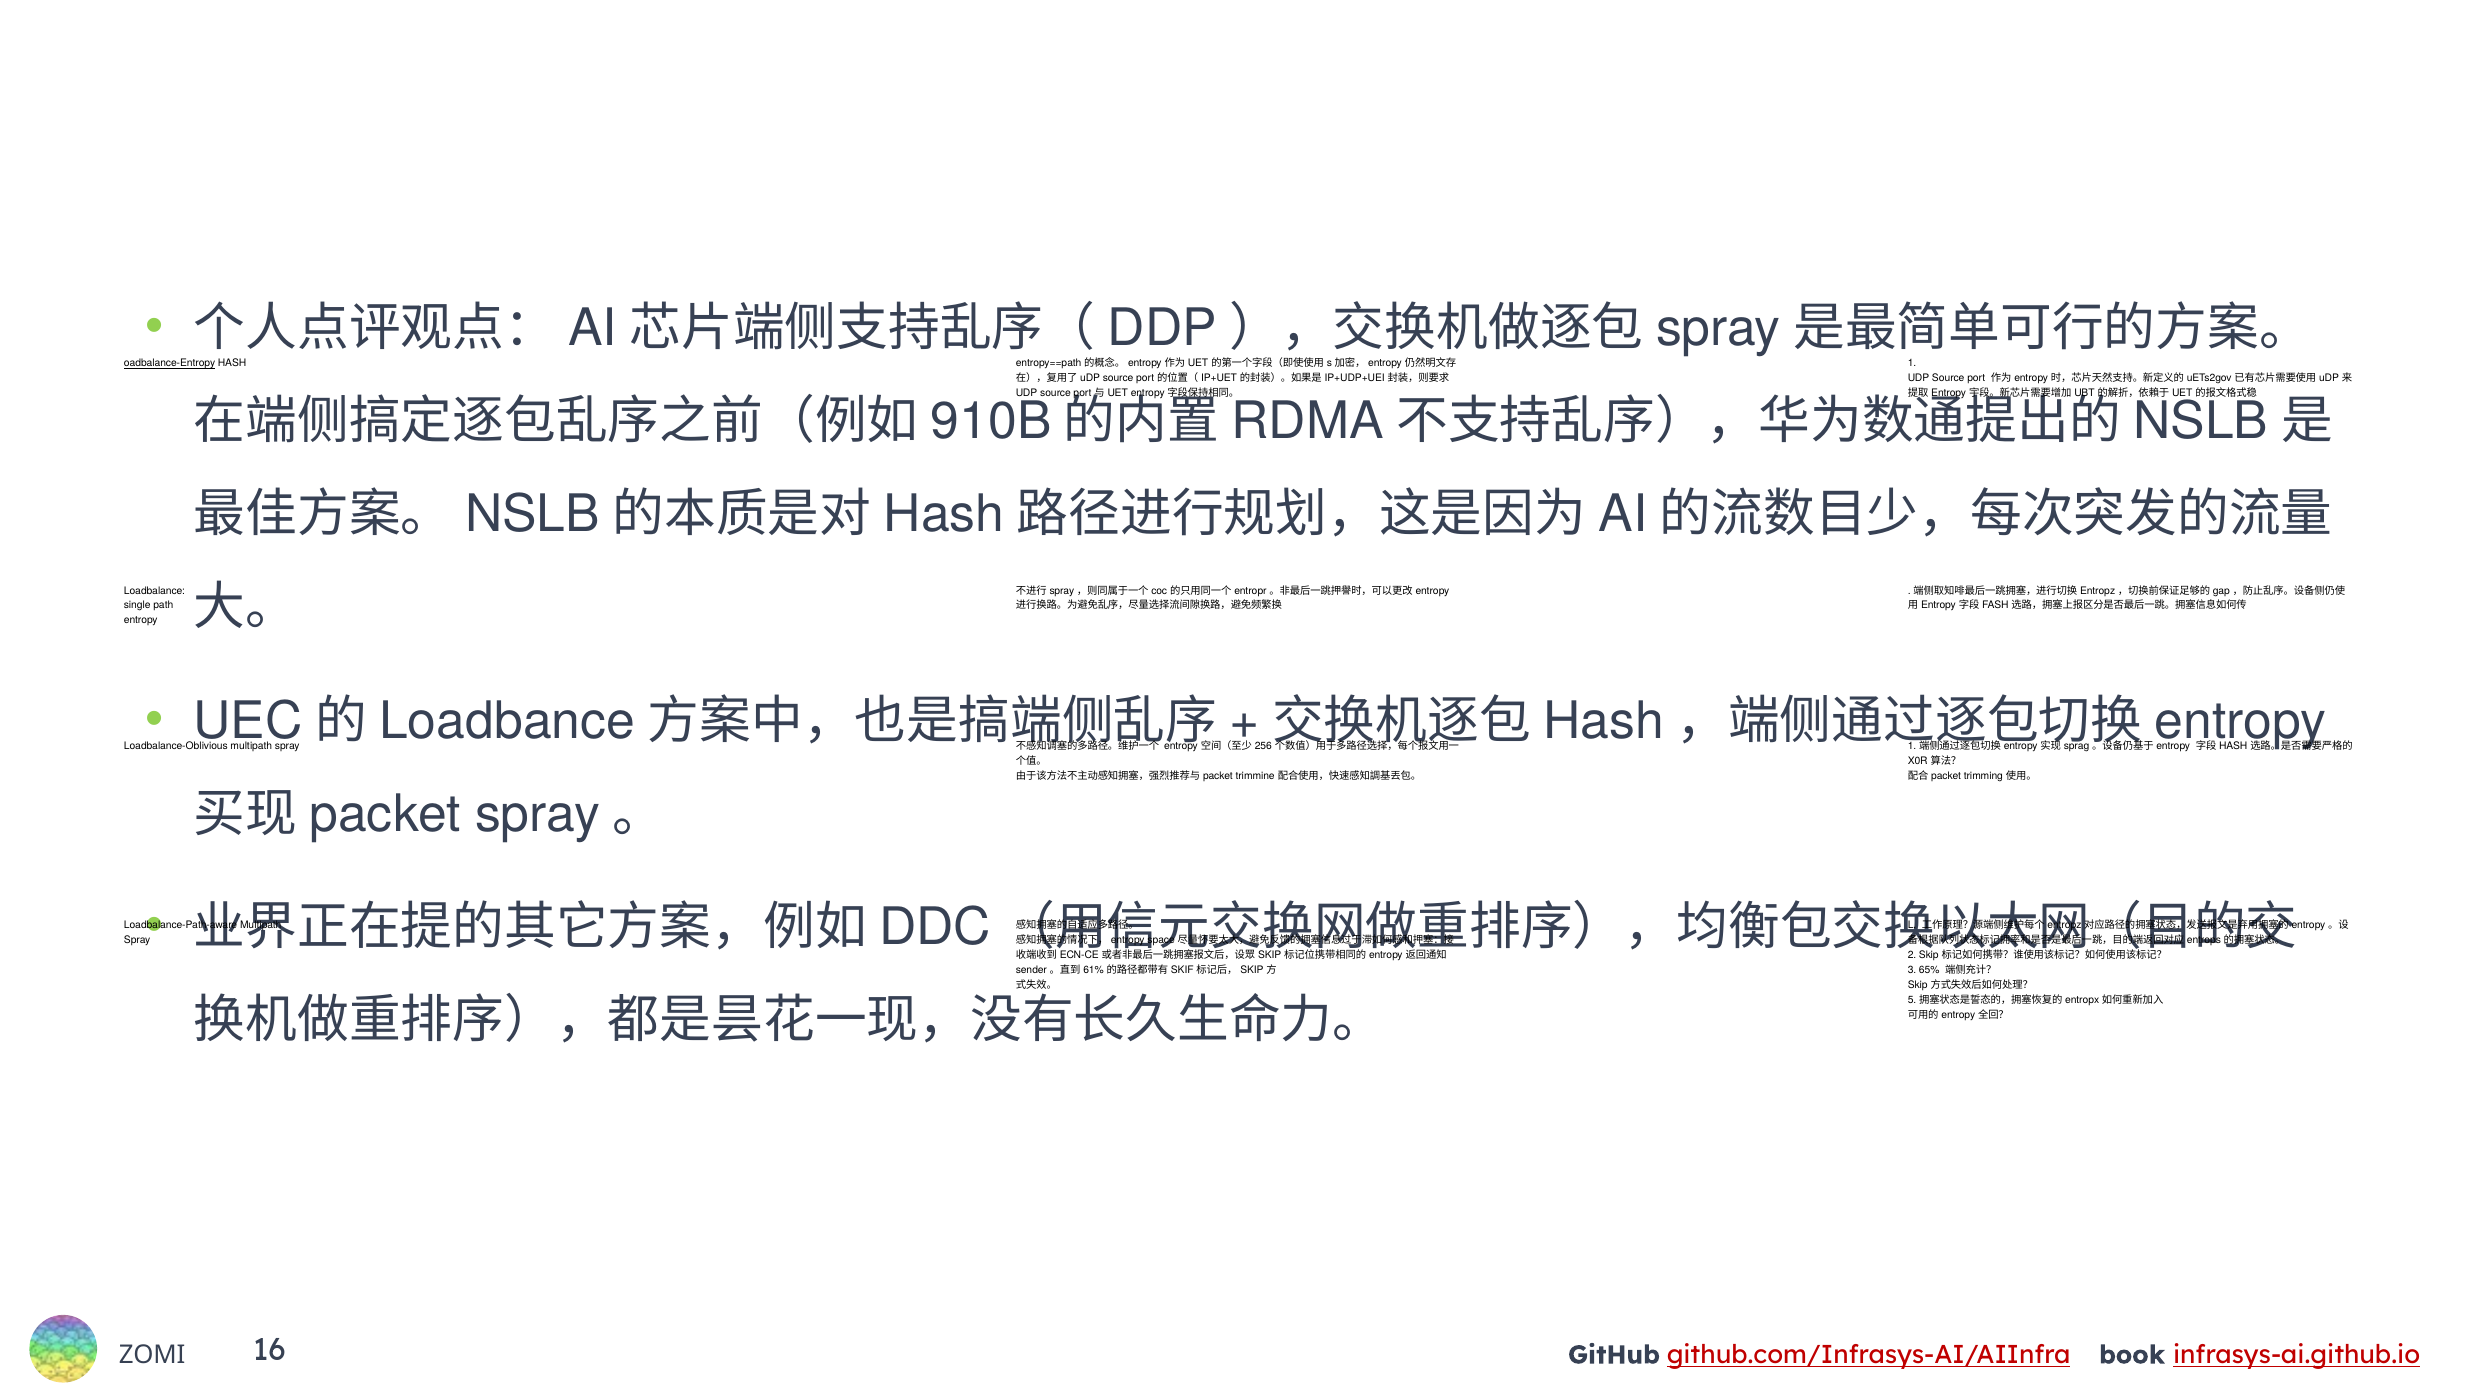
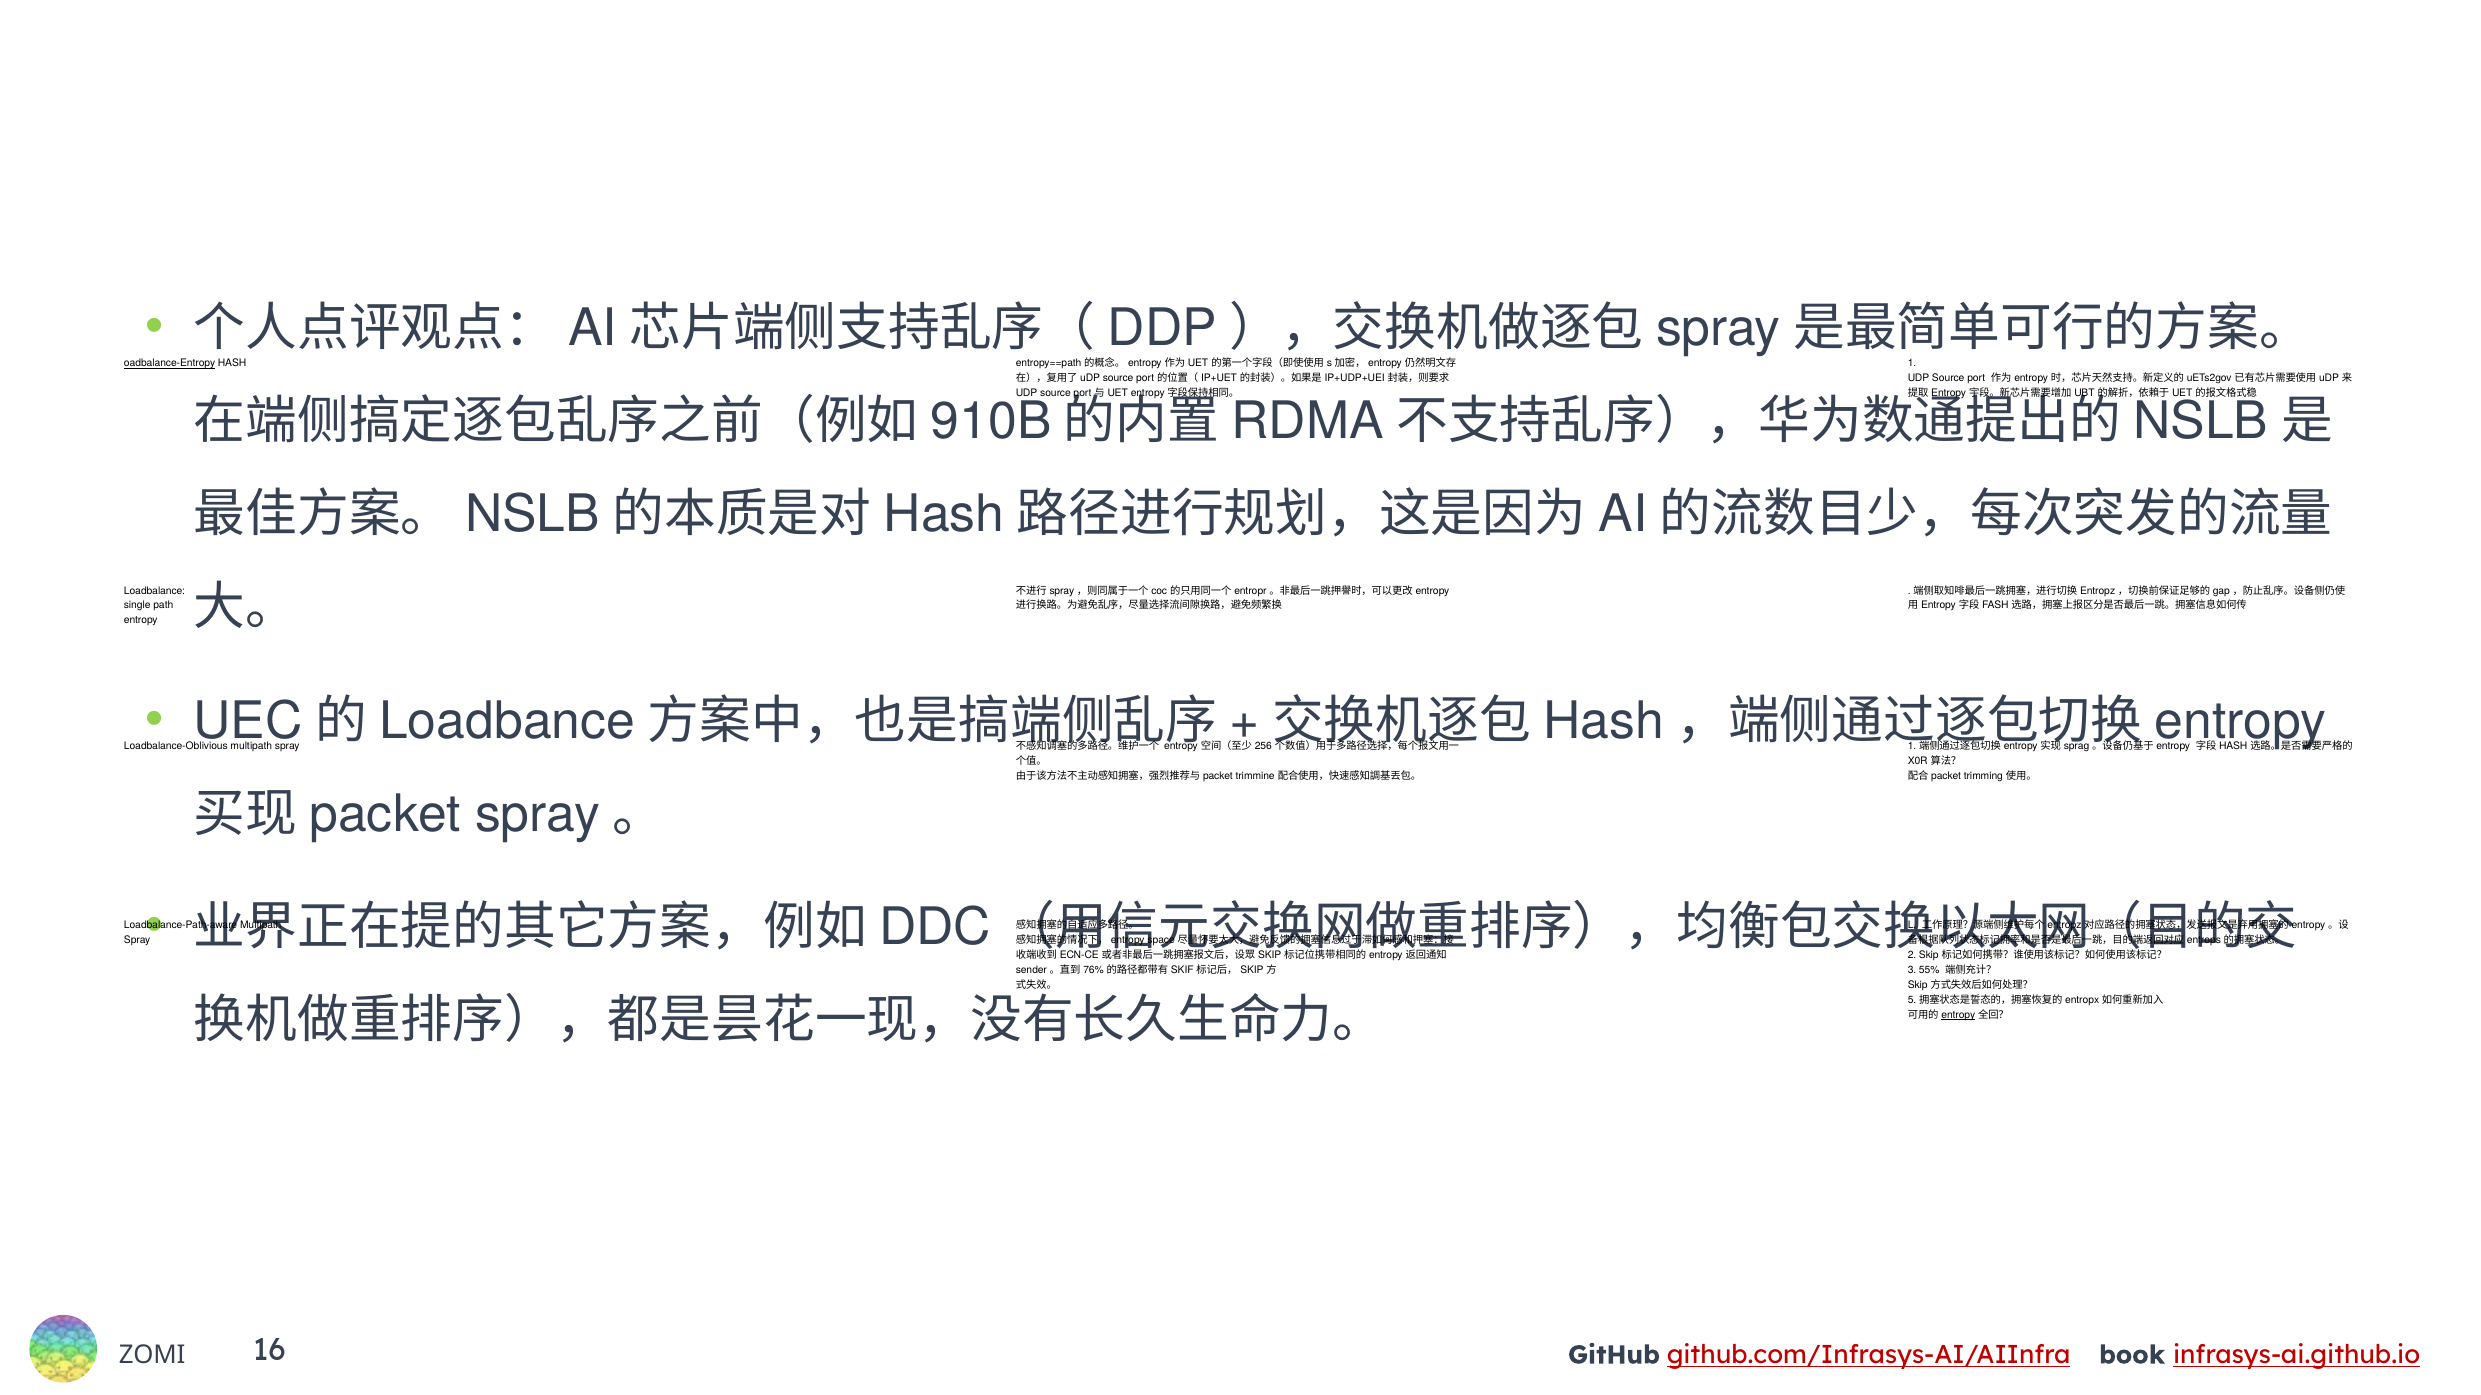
61%: 61% -> 76% (1094, 970)
65%: 65% -> 55% (1929, 970)
entropy underline: none -> present (1958, 1015)
